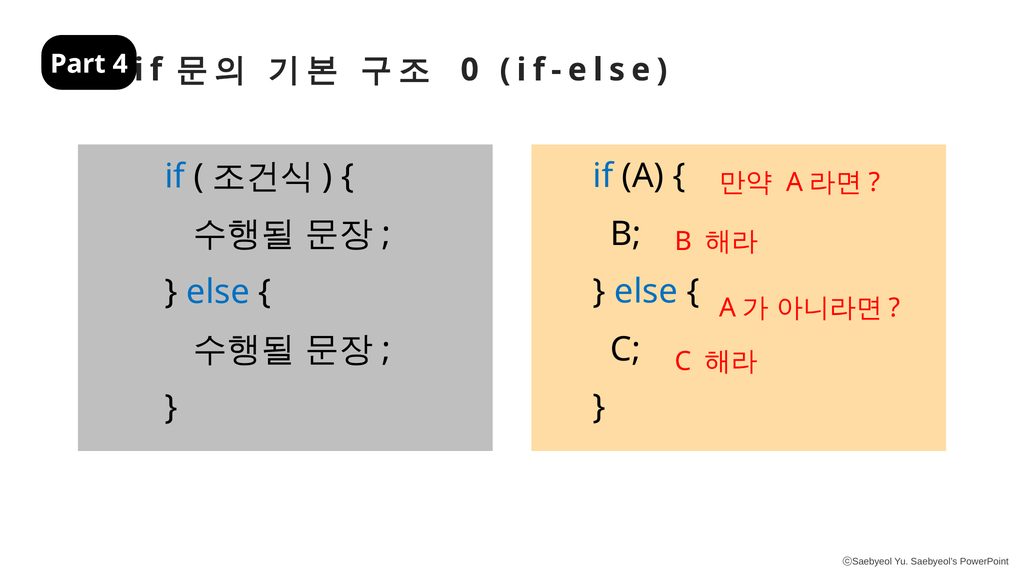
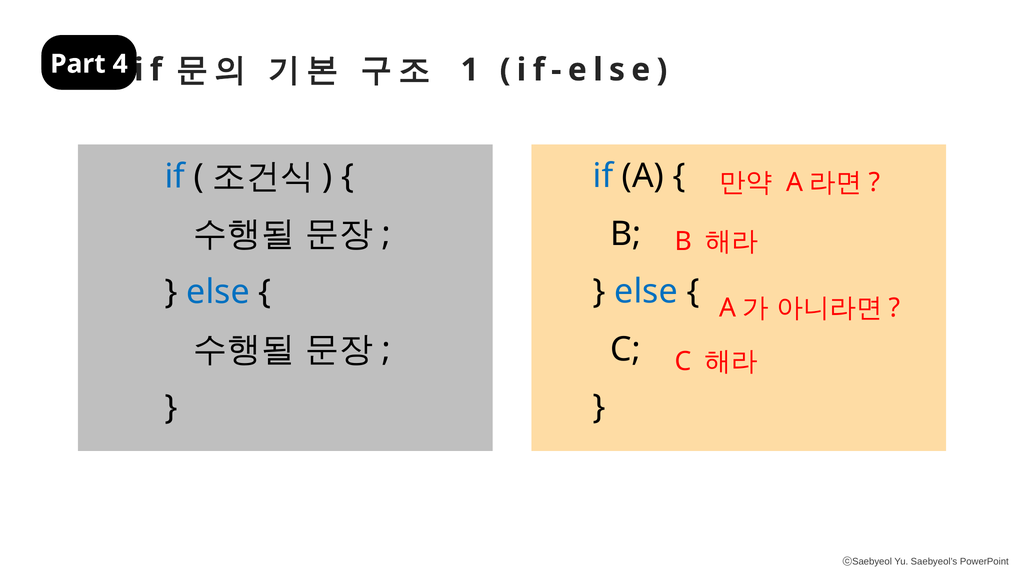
0: 0 -> 1 (470, 70)
